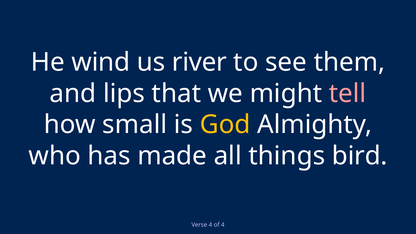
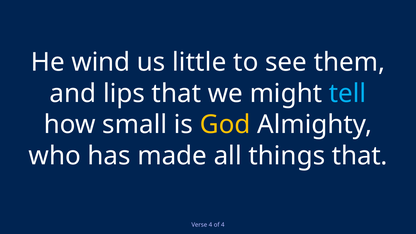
river: river -> little (199, 62)
tell colour: pink -> light blue (348, 94)
things bird: bird -> that (360, 156)
